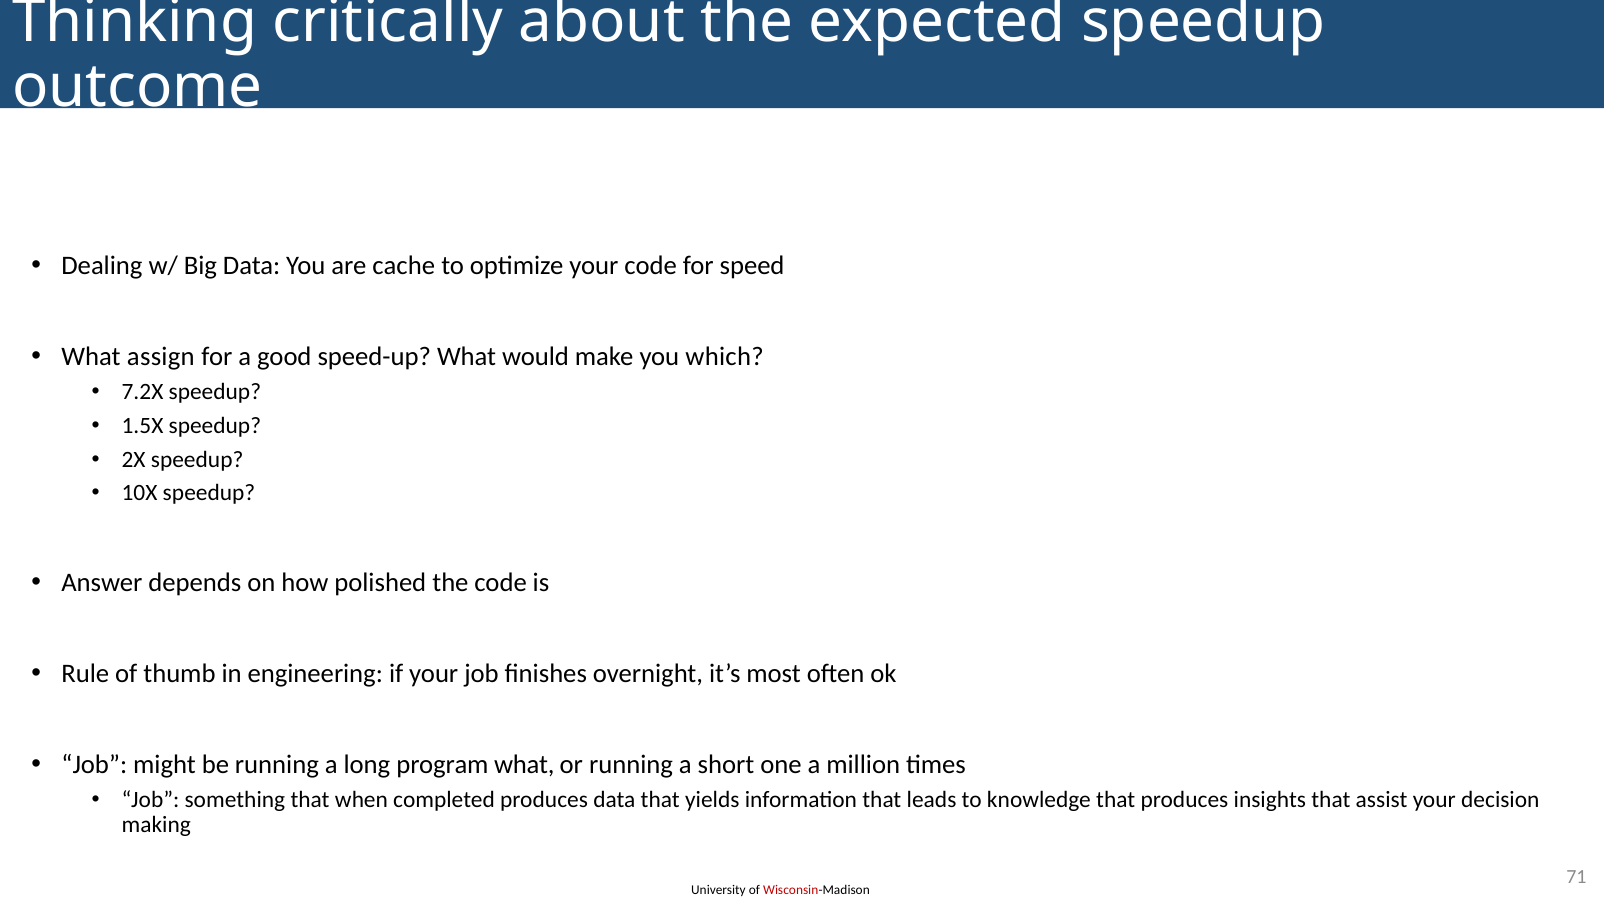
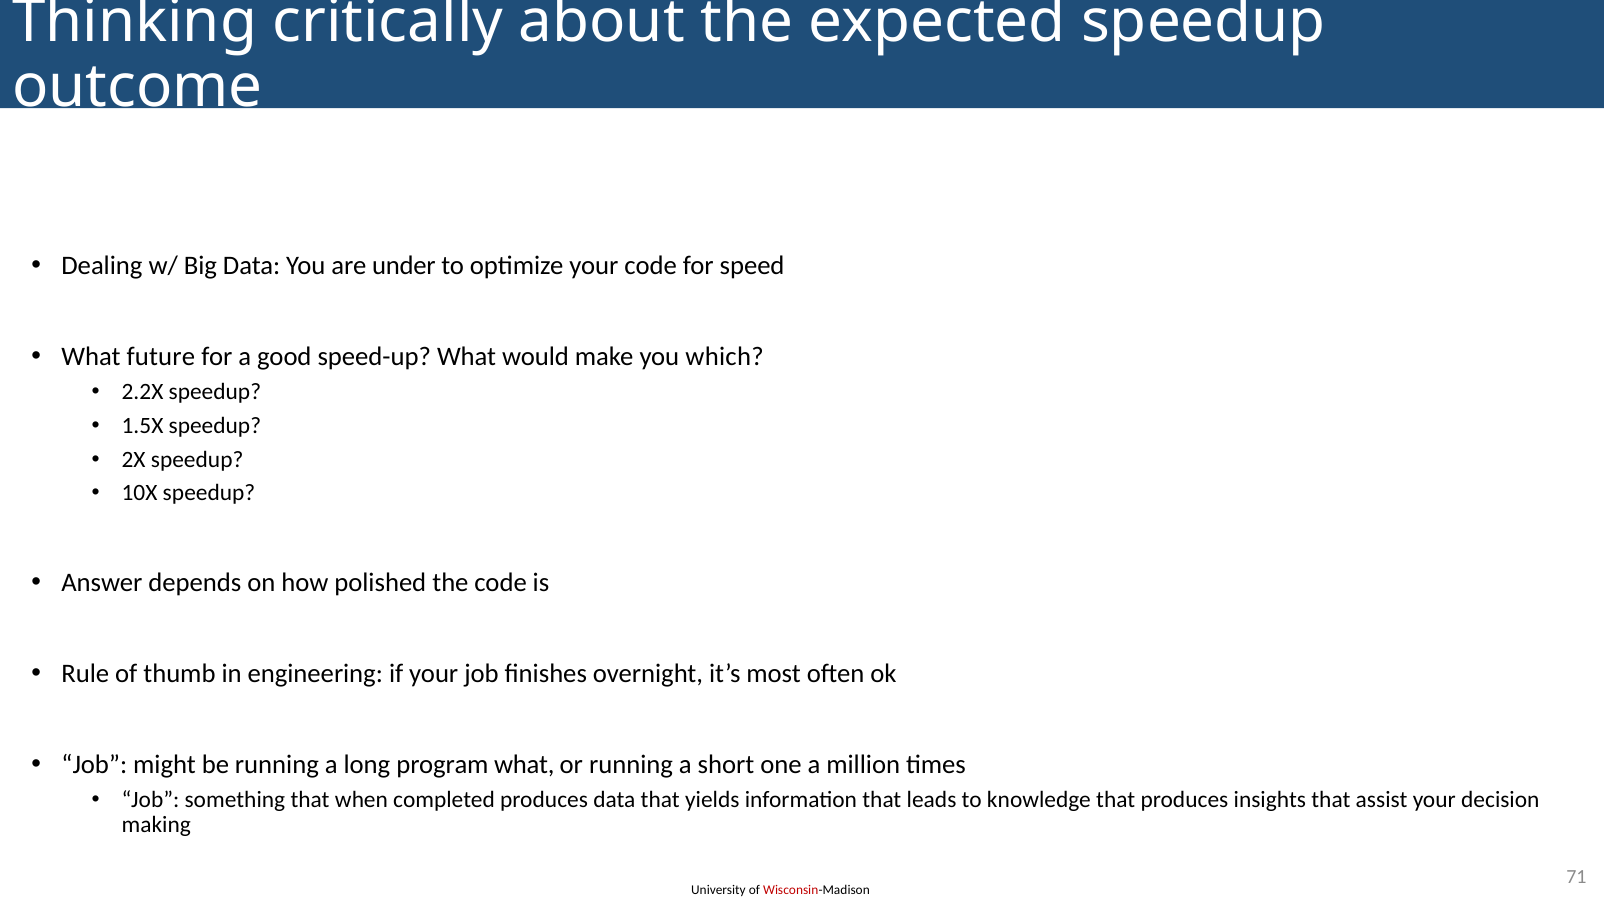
cache: cache -> under (404, 266)
assign: assign -> future (161, 357)
7.2X: 7.2X -> 2.2X (143, 392)
